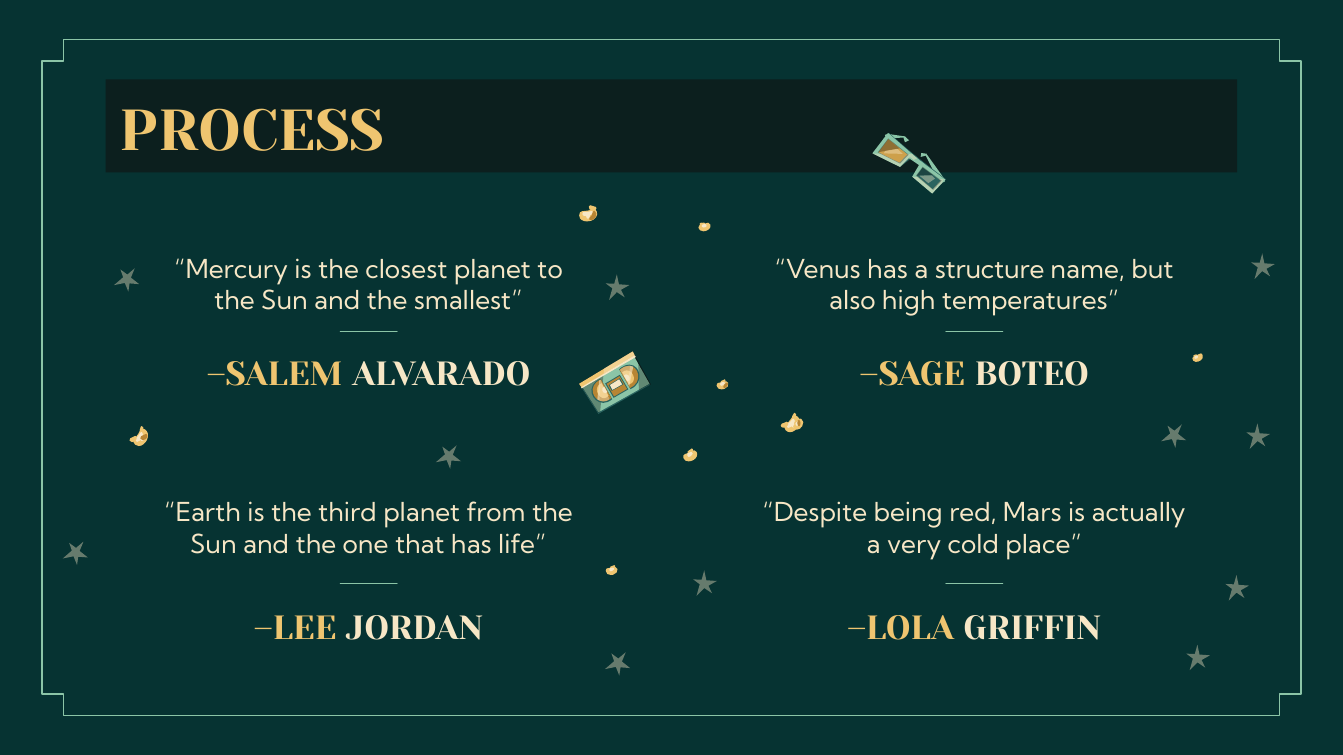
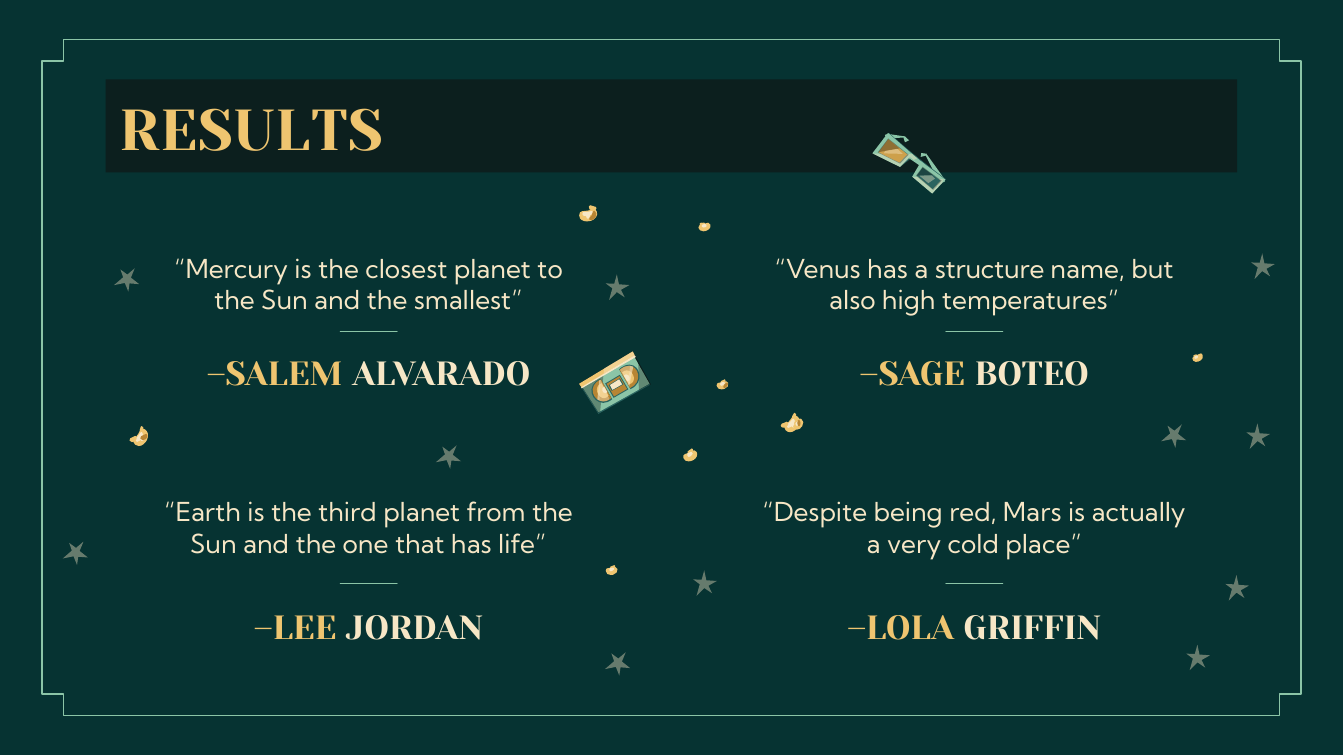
PROCESS: PROCESS -> RESULTS (251, 131)
